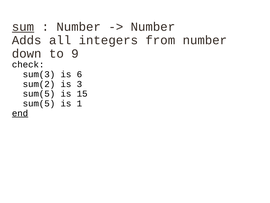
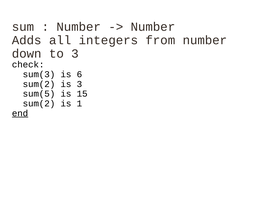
sum underline: present -> none (23, 27)
to 9: 9 -> 3 (75, 54)
sum(5: sum(5 -> sum(2 (39, 103)
